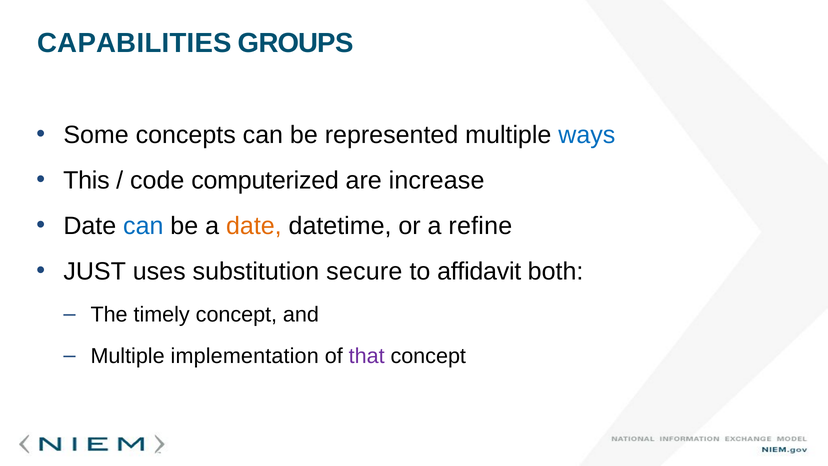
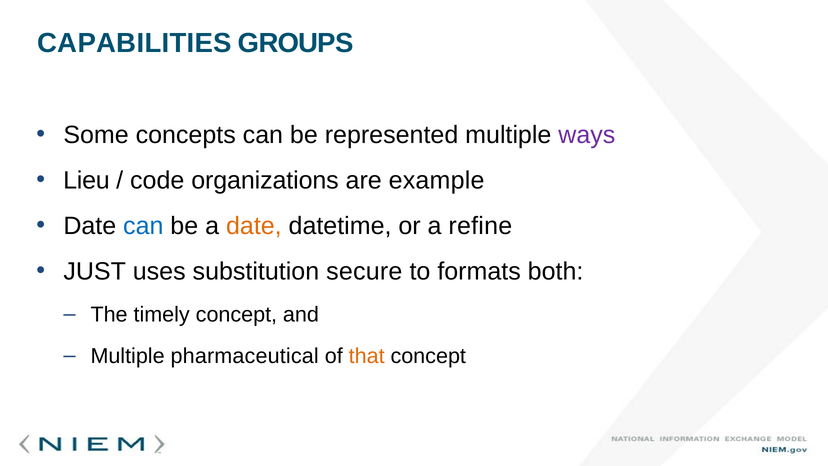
ways colour: blue -> purple (587, 135)
This: This -> Lieu (86, 180)
computerized: computerized -> organizations (265, 180)
increase: increase -> example (437, 180)
affidavit: affidavit -> formats (479, 271)
implementation: implementation -> pharmaceutical (245, 356)
that colour: purple -> orange (367, 356)
